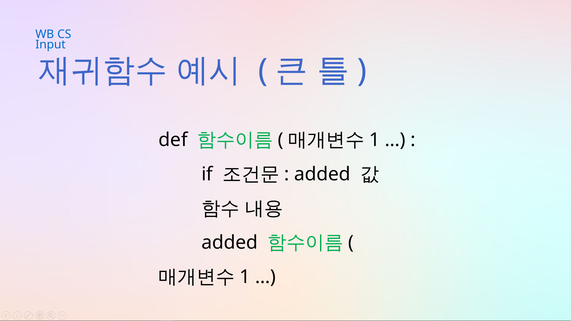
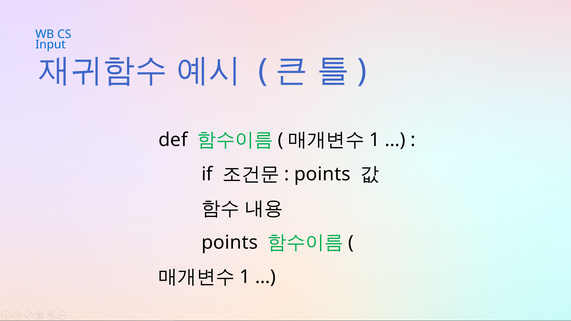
added: added -> points (322, 174)
added: added -> points (230, 243)
